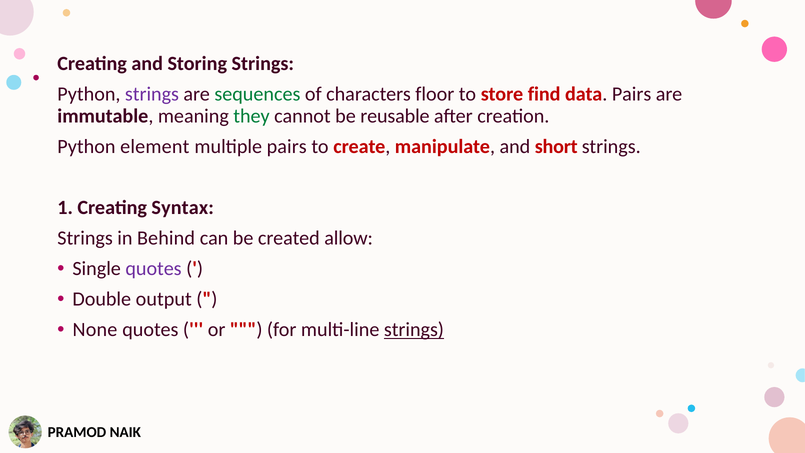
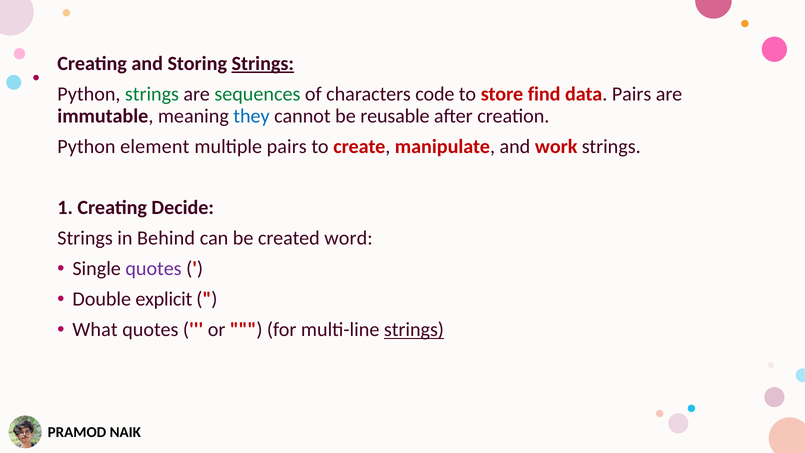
Strings underline: none -> present (263, 64)
strings colour: purple -> green (152, 94)
floor: floor -> code (435, 94)
they colour: green -> blue (252, 116)
short: short -> work (556, 147)
Syntax: Syntax -> Decide (183, 208)
allow: allow -> word (349, 238)
output: output -> explicit (164, 299)
None: None -> What (95, 330)
